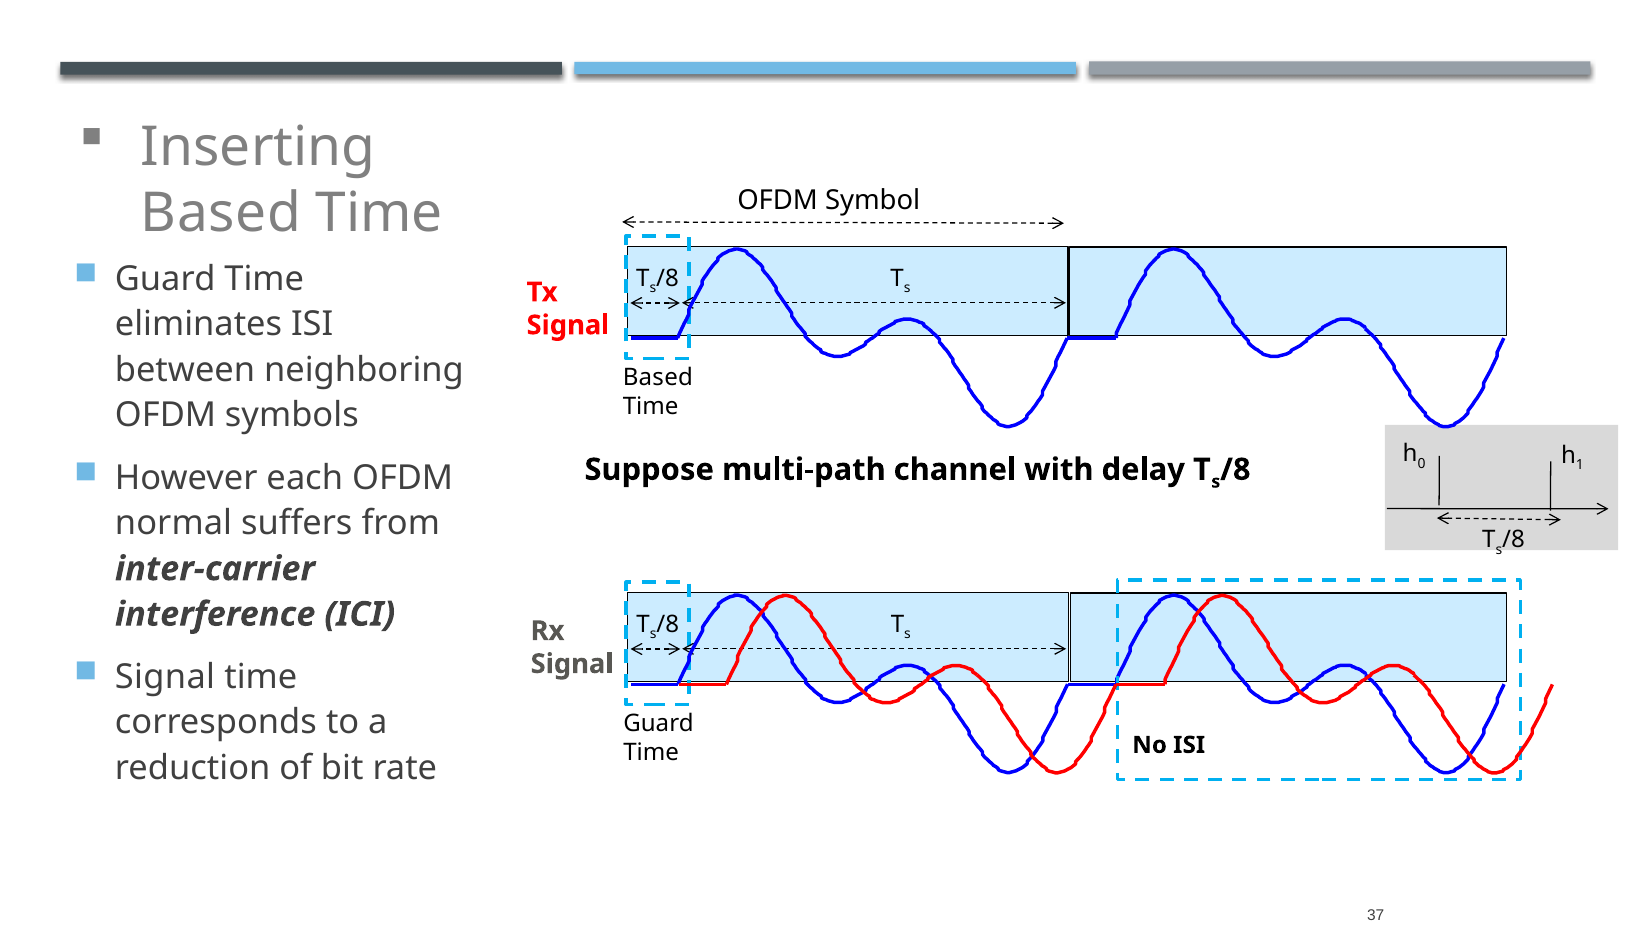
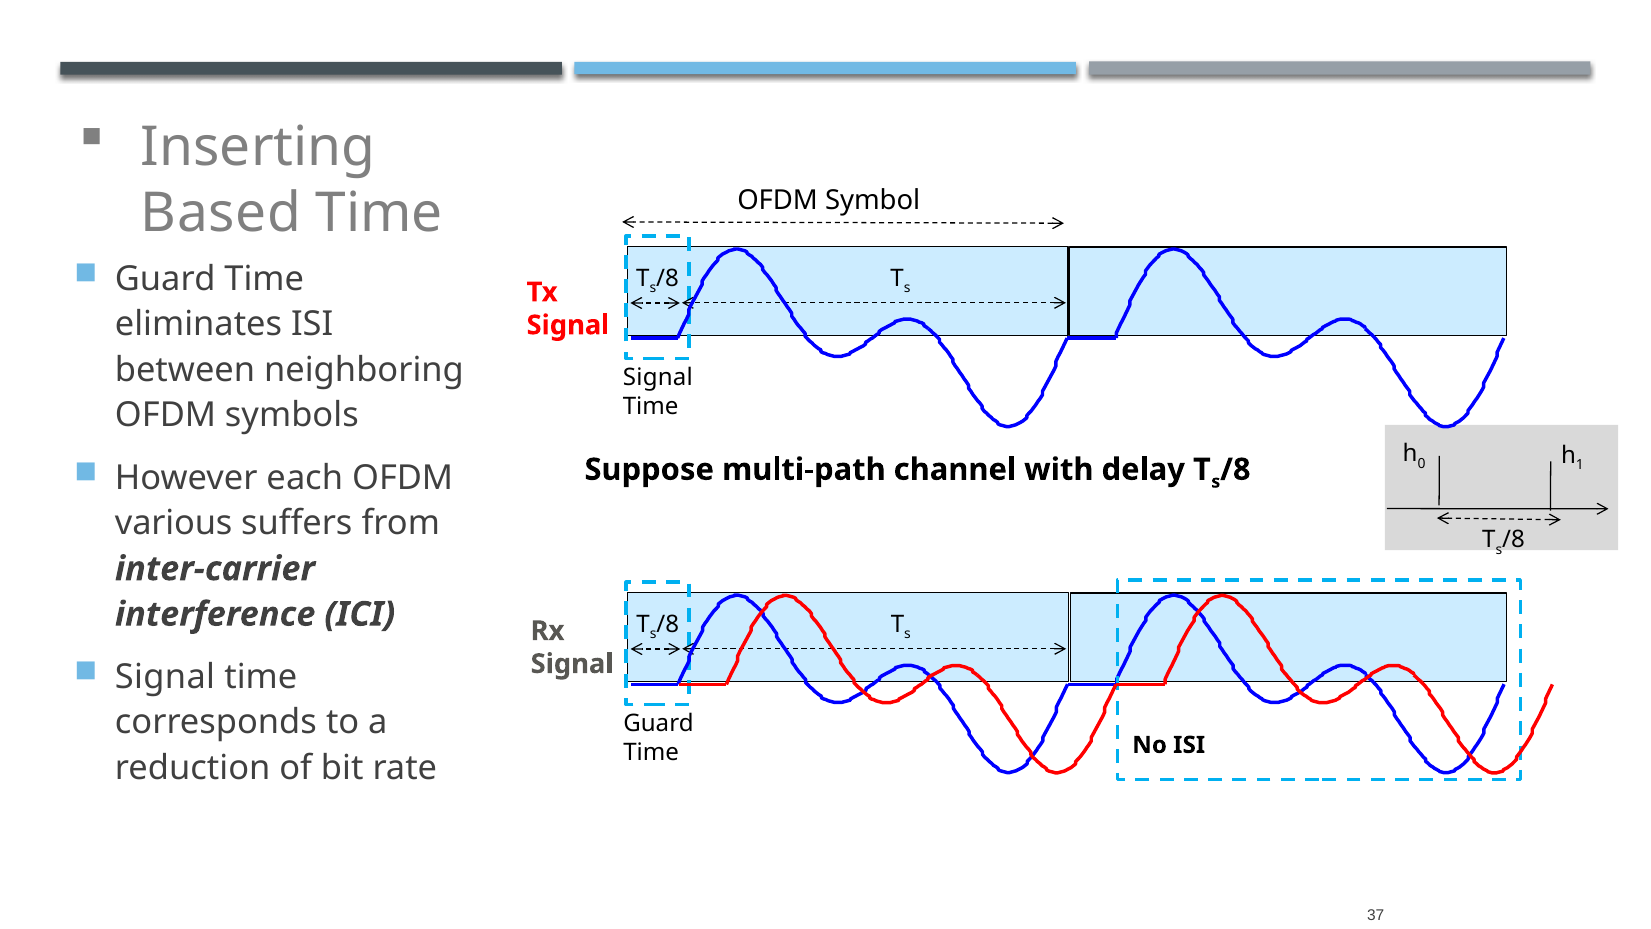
Based: Based -> Signal (658, 378)
normal: normal -> various (174, 523)
